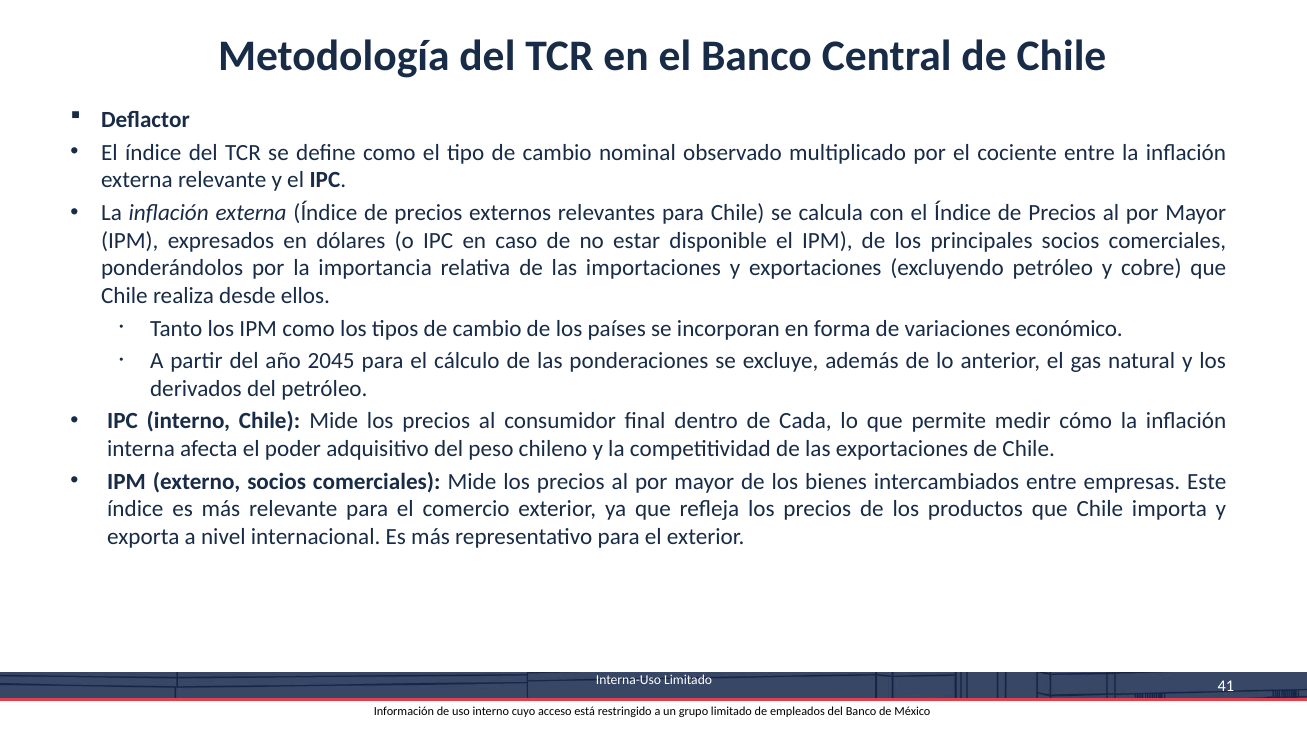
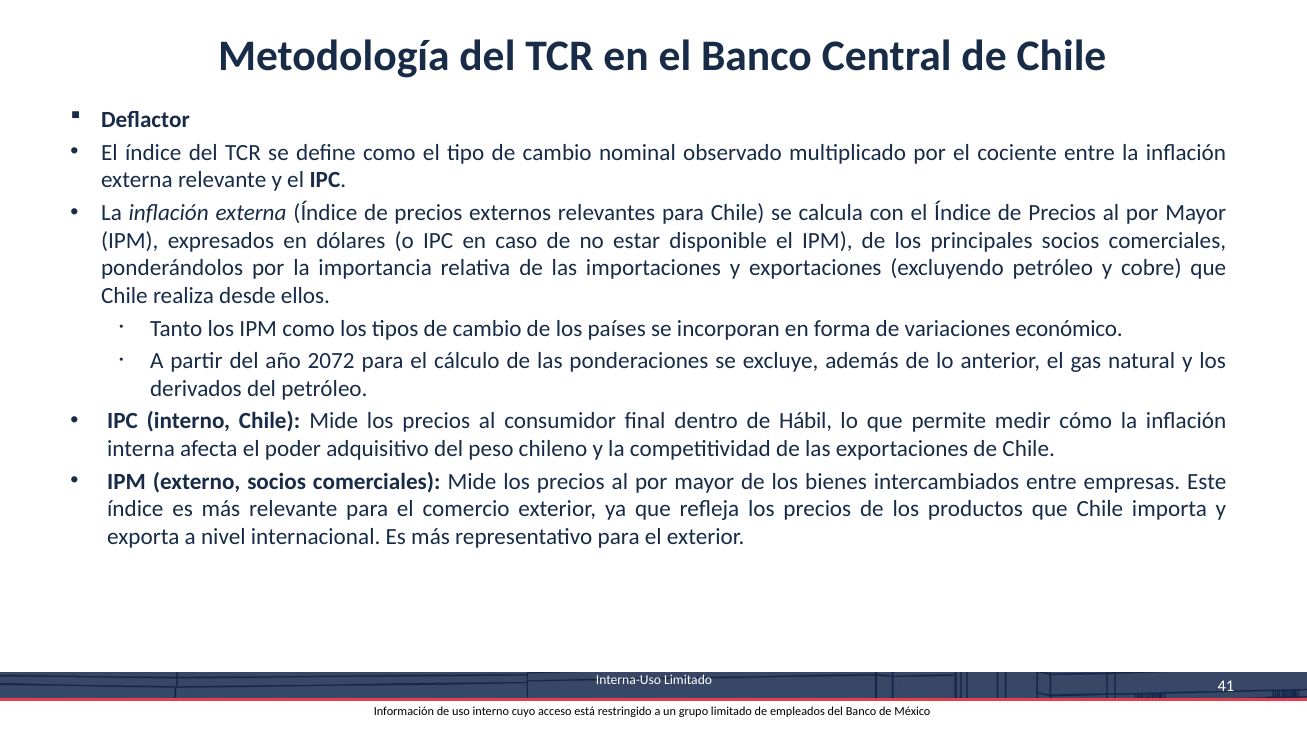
2045: 2045 -> 2072 (331, 361)
Cada: Cada -> Hábil (806, 421)
